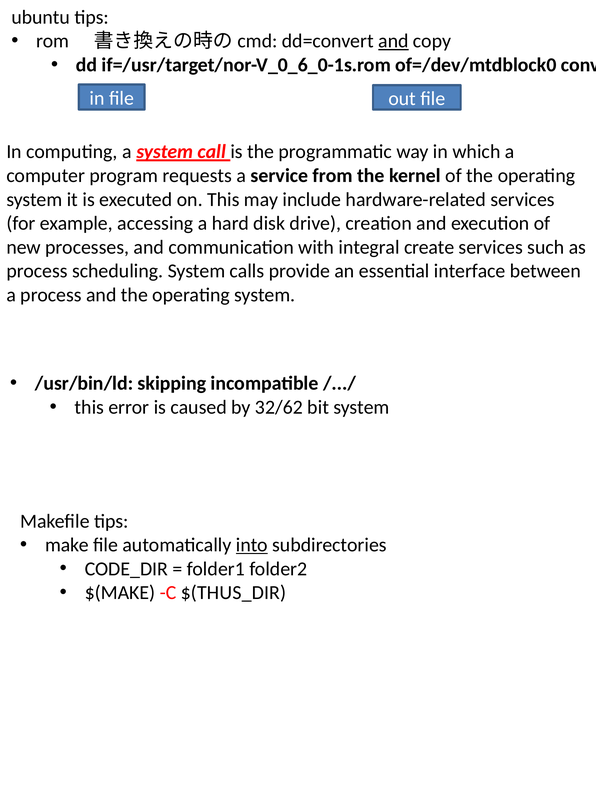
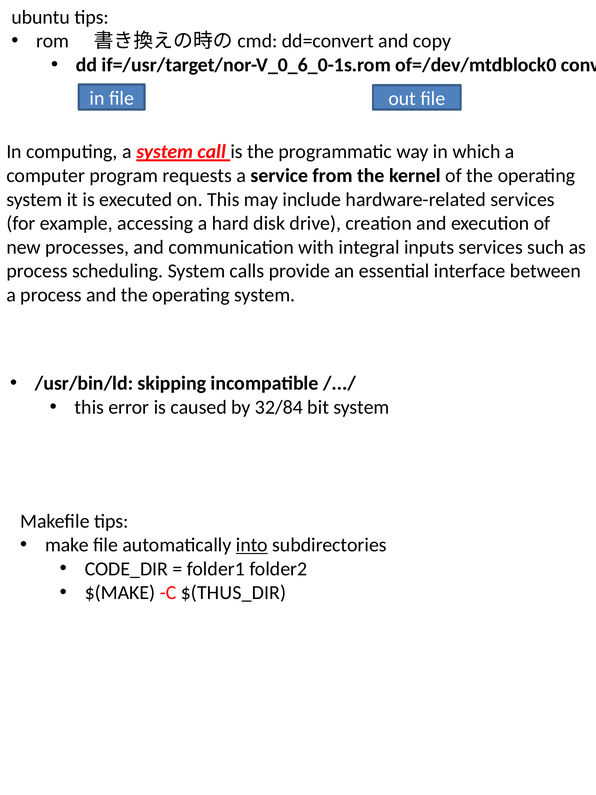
and underline: present -> none (393, 41)
create: create -> inputs (429, 247)
32/62: 32/62 -> 32/84 (279, 407)
